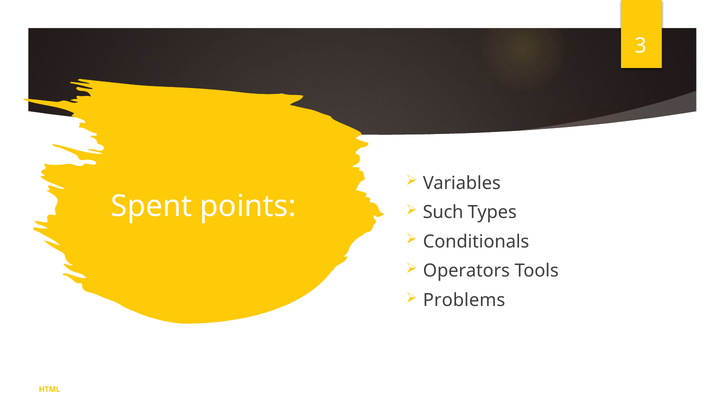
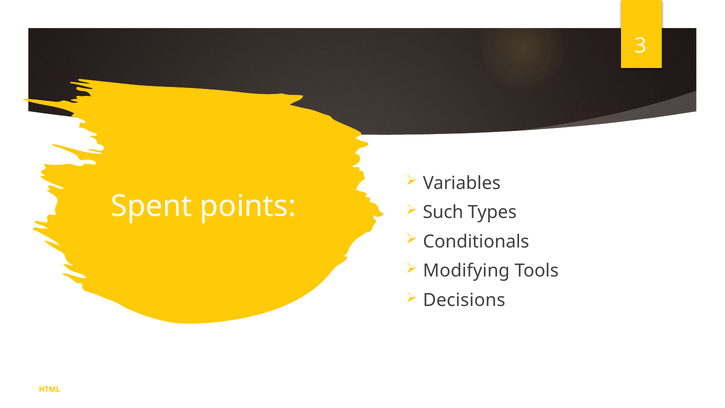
Operators: Operators -> Modifying (466, 271)
Problems: Problems -> Decisions (464, 300)
